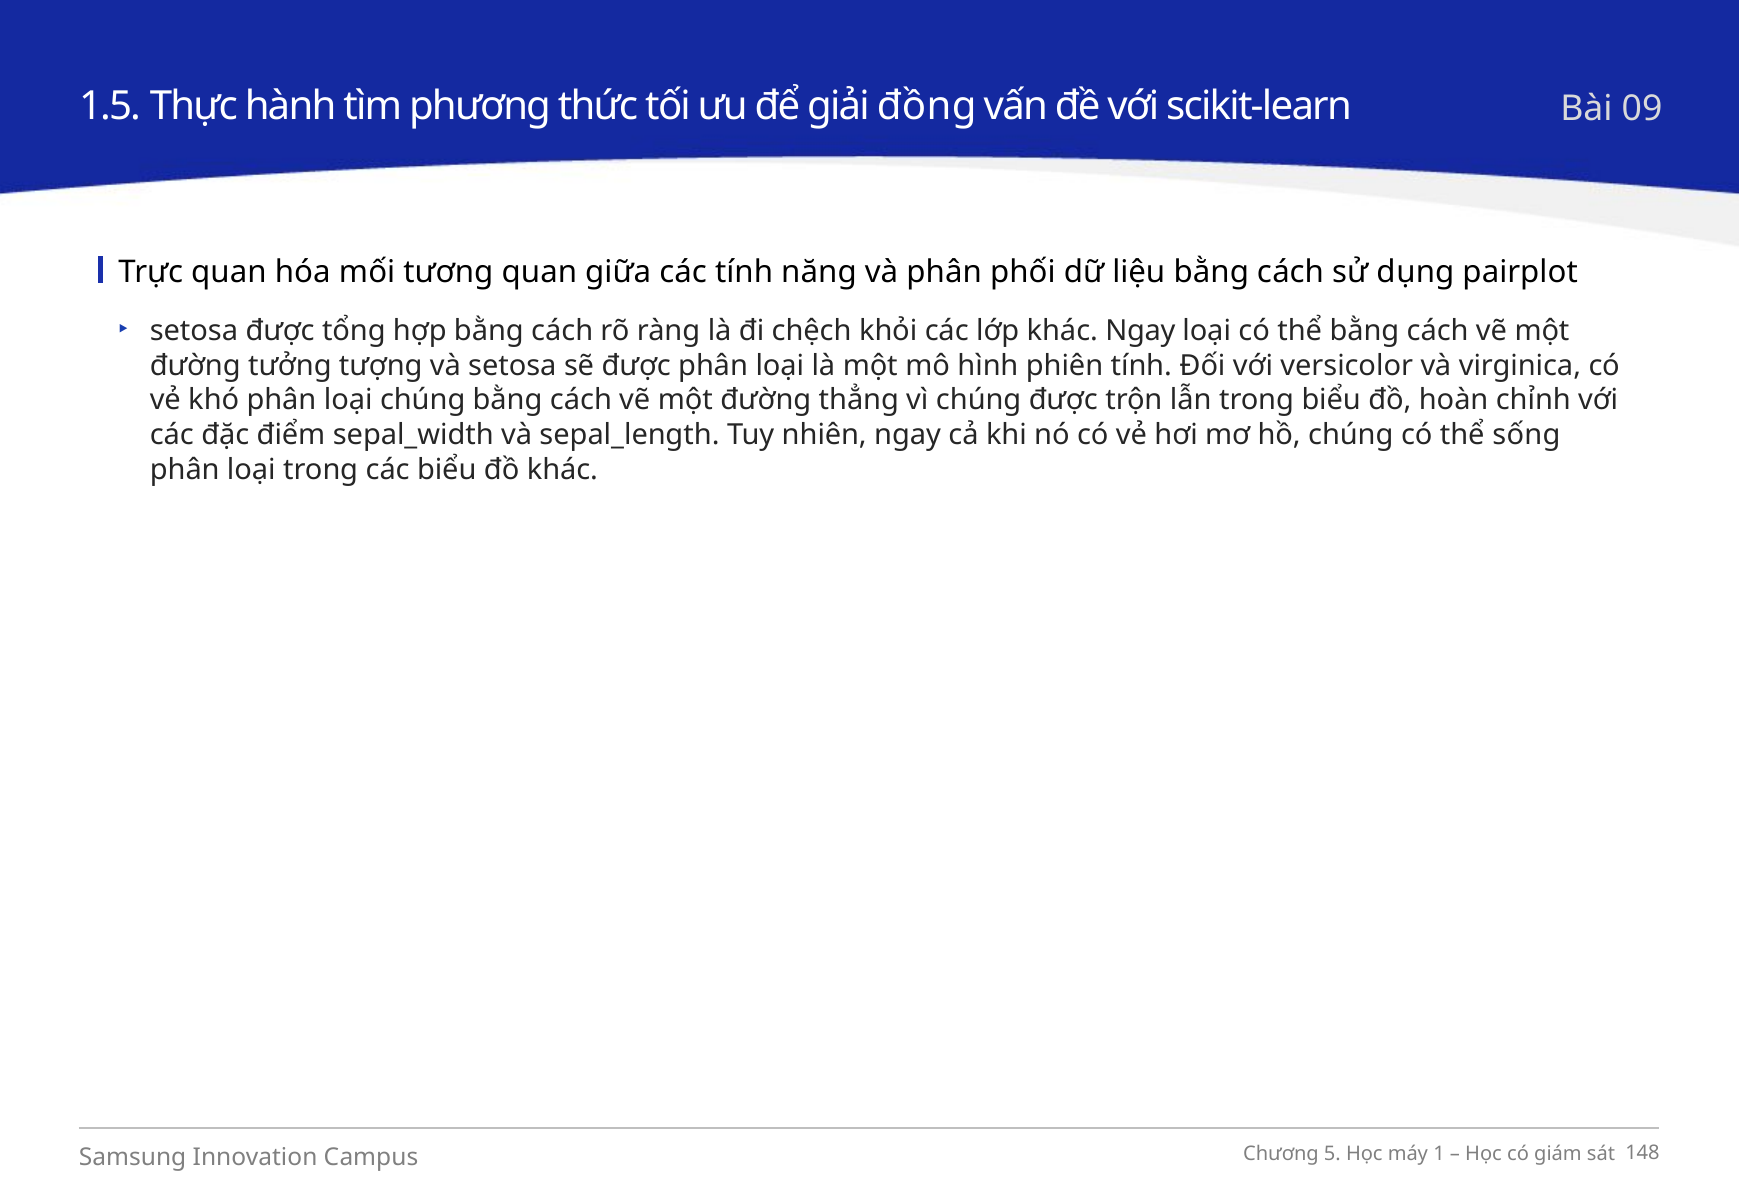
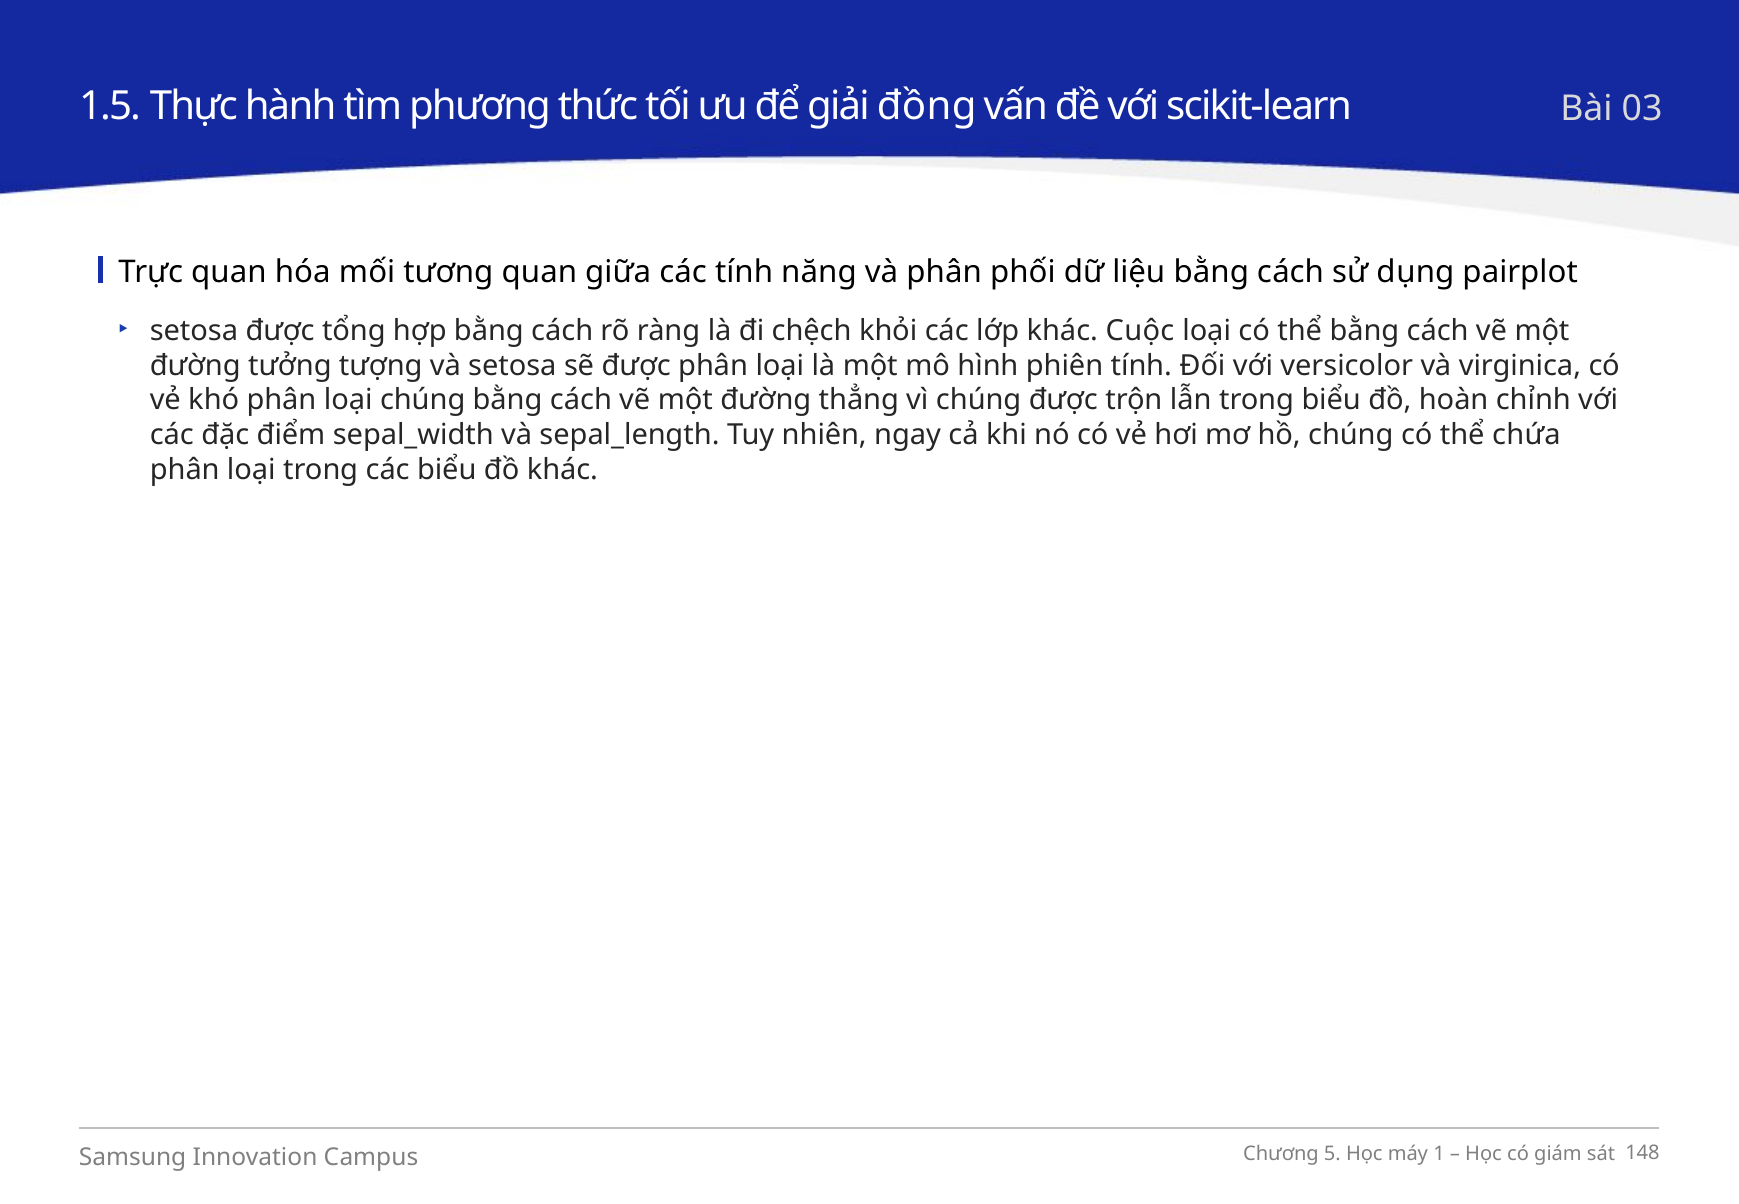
09: 09 -> 03 (1642, 108)
khác Ngay: Ngay -> Cuộc (1140, 331)
sống: sống -> chứa (1526, 435)
